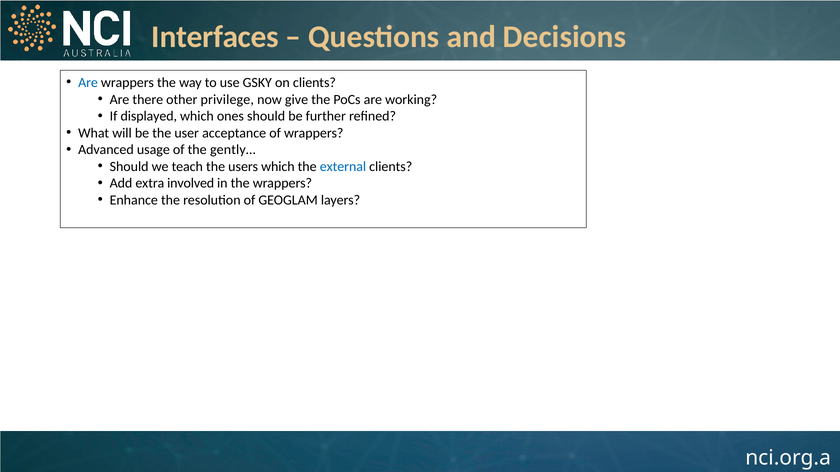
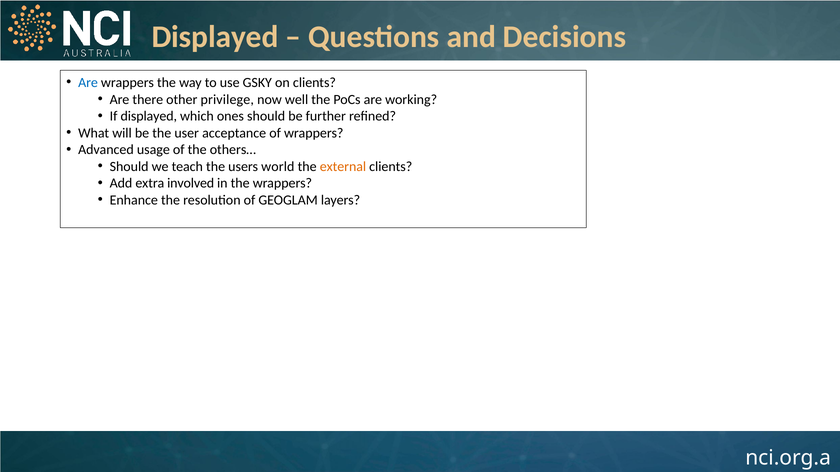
Interfaces: Interfaces -> Displayed (215, 37)
give: give -> well (297, 100)
gently…: gently… -> others… (233, 150)
users which: which -> world (278, 167)
external colour: blue -> orange (343, 167)
